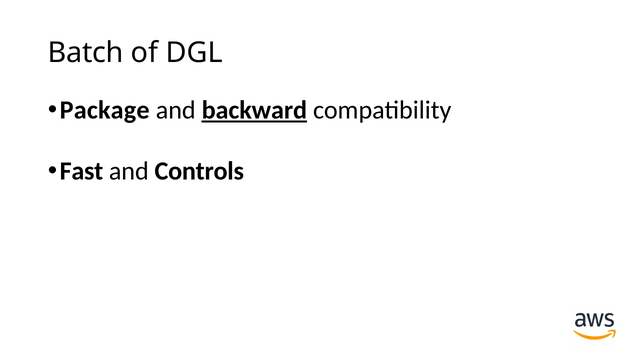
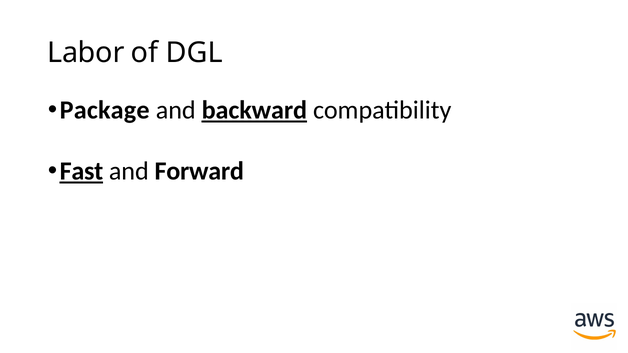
Batch: Batch -> Labor (86, 53)
Fast underline: none -> present (81, 171)
Controls: Controls -> Forward (199, 171)
